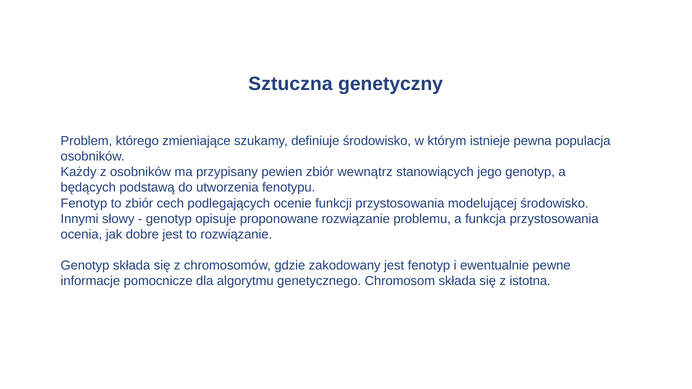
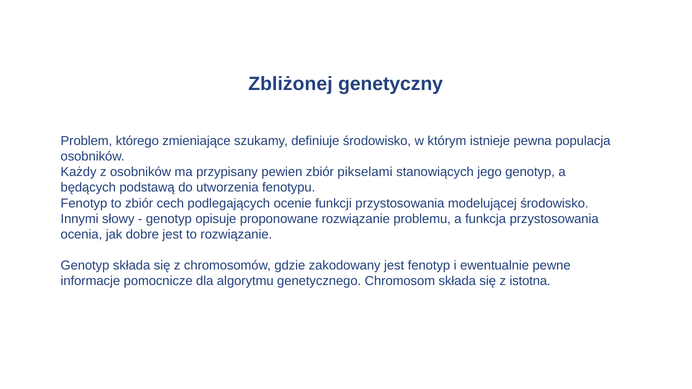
Sztuczna: Sztuczna -> Zbliżonej (290, 84)
wewnątrz: wewnątrz -> pikselami (365, 172)
